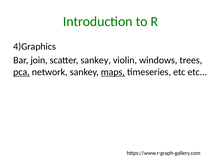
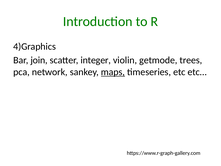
scatter sankey: sankey -> integer (96, 60)
windows: windows -> getmode (158, 60)
pca underline: present -> none (21, 72)
